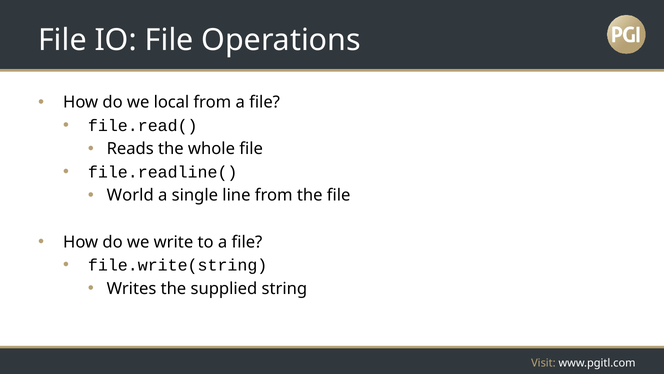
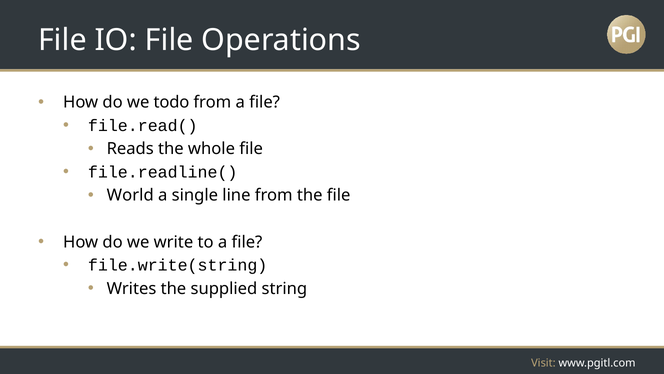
local: local -> todo (172, 102)
